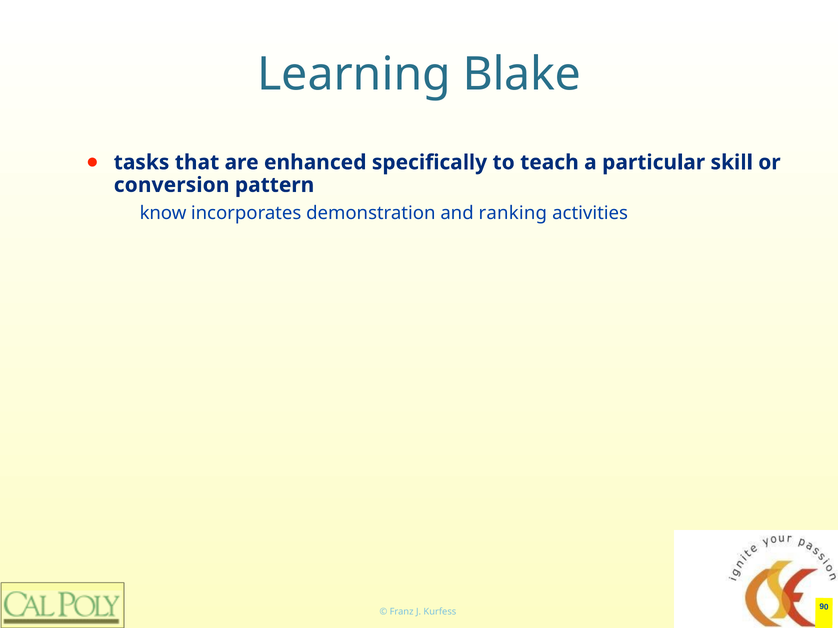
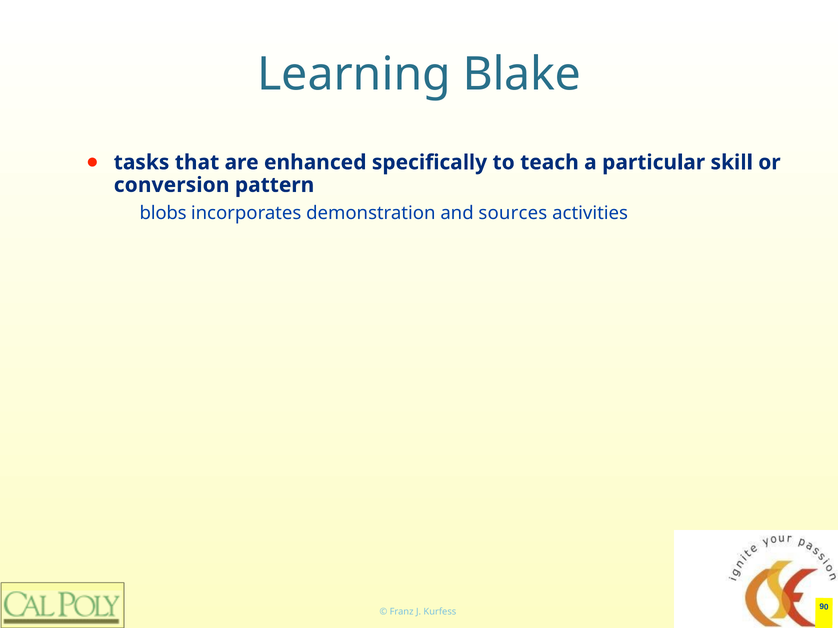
know: know -> blobs (163, 213)
ranking: ranking -> sources (513, 213)
